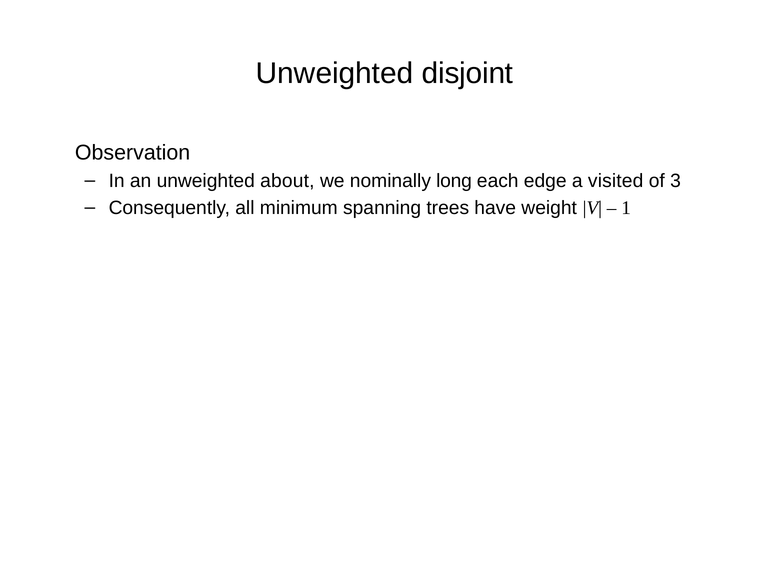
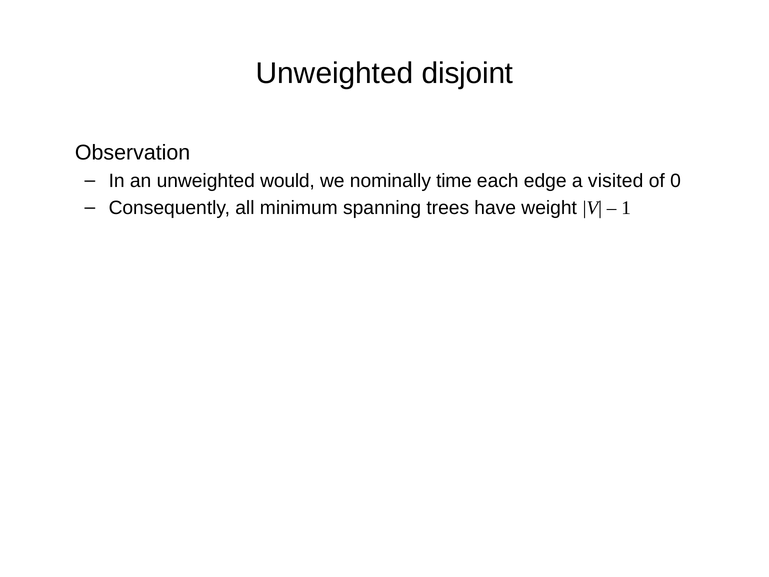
about: about -> would (288, 181)
long: long -> time (454, 181)
3: 3 -> 0 (676, 181)
